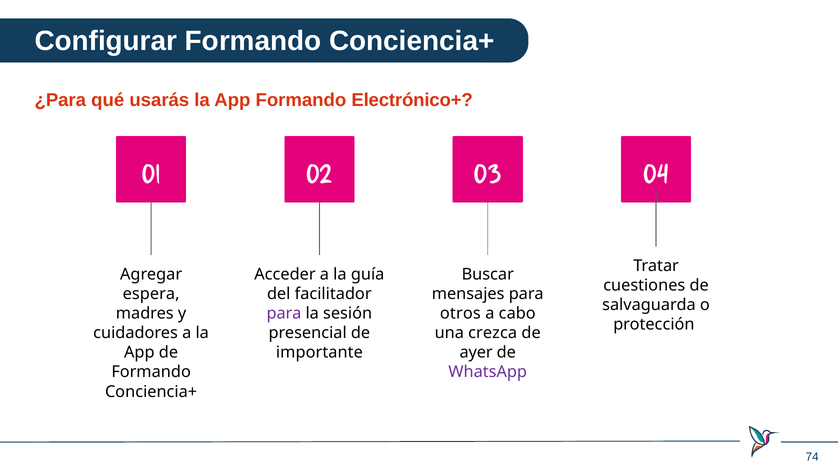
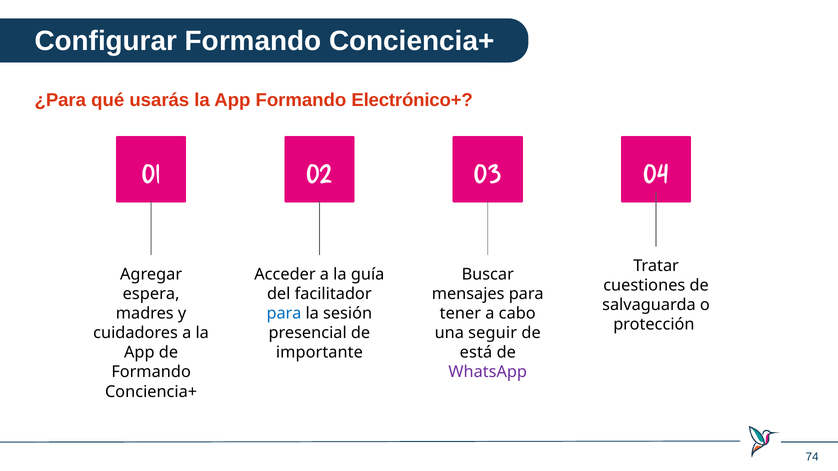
para colour: purple -> blue (284, 314)
otros: otros -> tener (460, 314)
crezca: crezca -> seguir (493, 333)
ayer: ayer -> está (476, 353)
